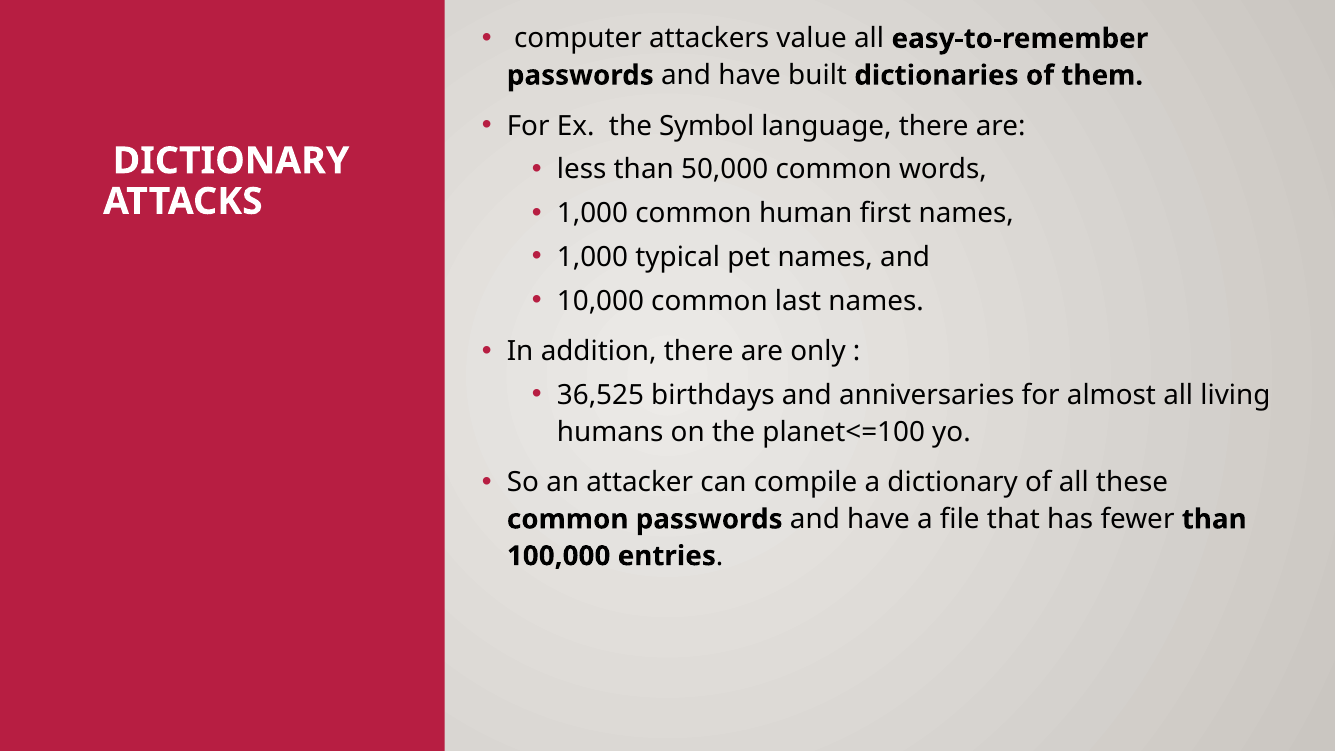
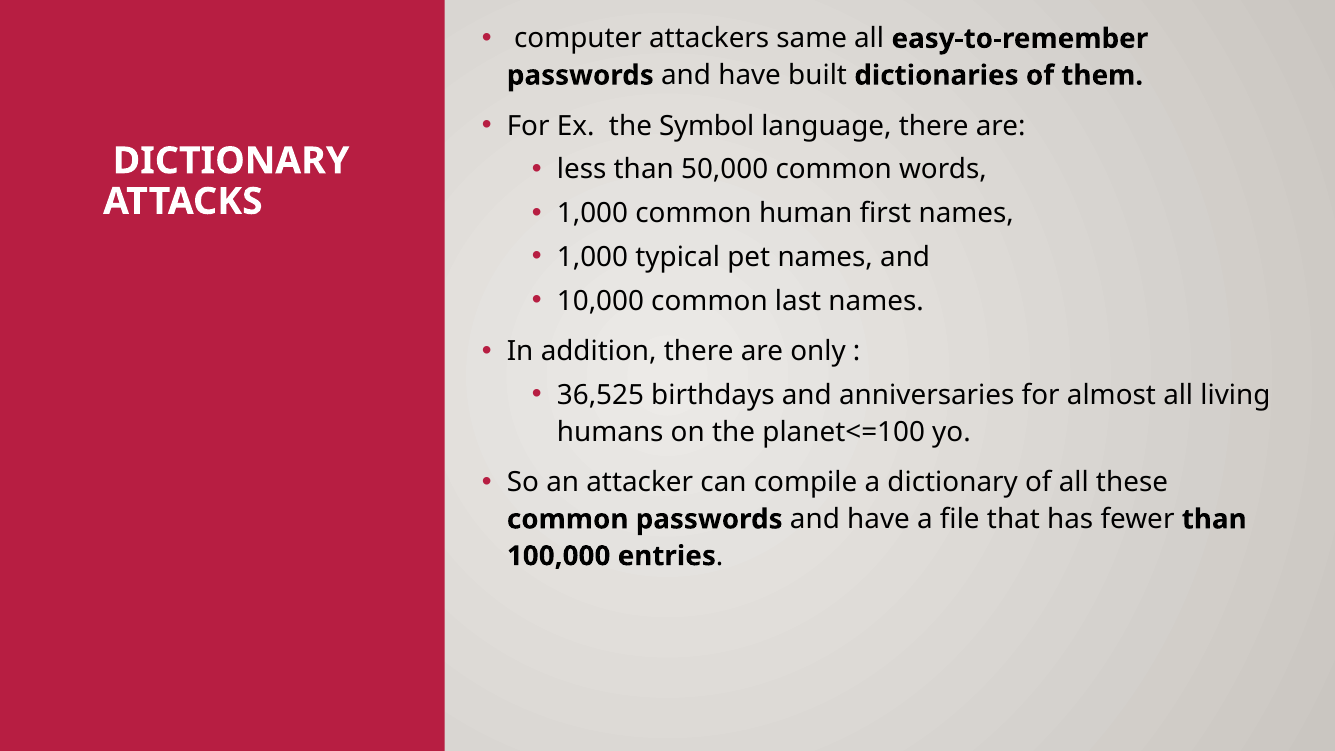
value: value -> same (812, 39)
